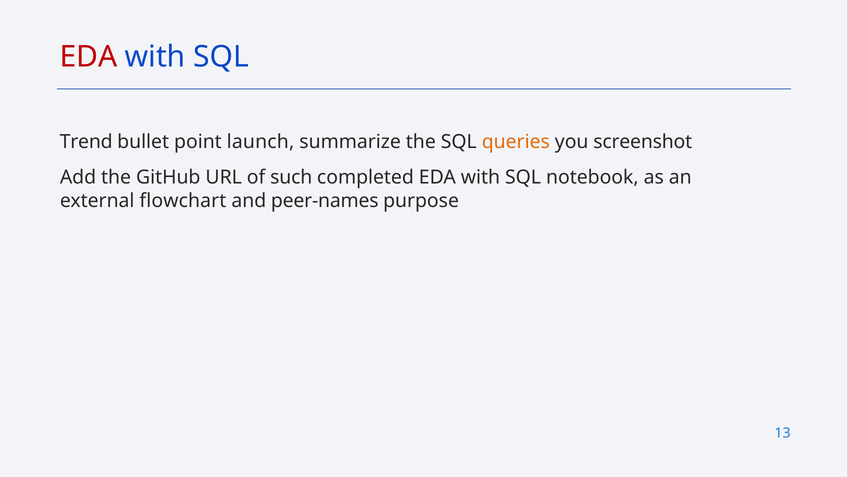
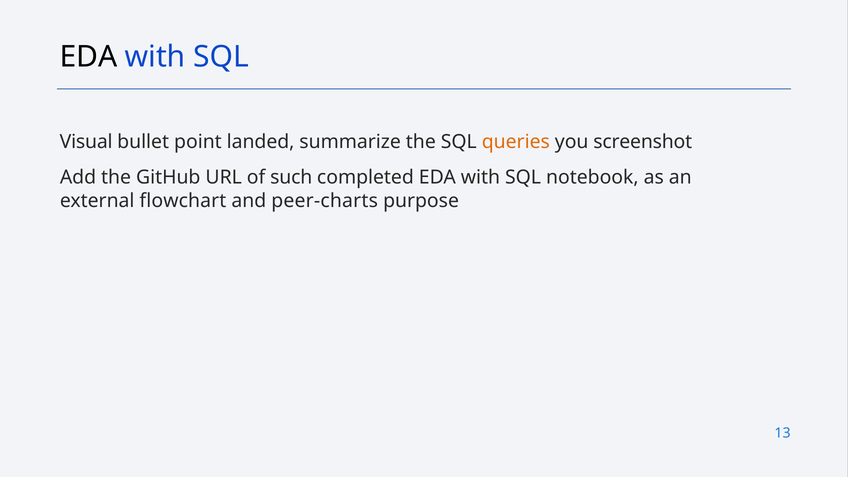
EDA colour: red -> black (89, 57)
Trend: Trend -> Visual (86, 142)
launch: launch -> landed (261, 142)
peer-names: peer-names -> peer-charts (325, 201)
